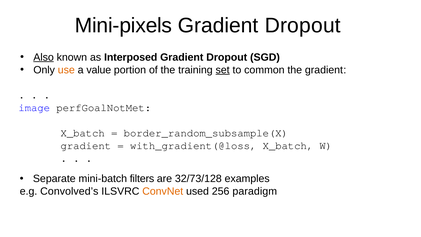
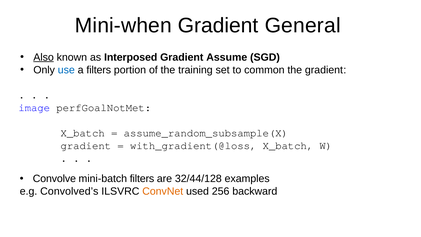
Mini-pixels: Mini-pixels -> Mini-when (123, 25)
Dropout: Dropout -> General (303, 25)
Dropout: Dropout -> Assume (227, 57)
use colour: orange -> blue (66, 70)
a value: value -> filters (99, 70)
set underline: present -> none (223, 70)
border_random_subsample(X: border_random_subsample(X -> assume_random_subsample(X (206, 133)
Separate: Separate -> Convolve (54, 179)
32/73/128: 32/73/128 -> 32/44/128 (198, 179)
paradigm: paradigm -> backward (255, 191)
